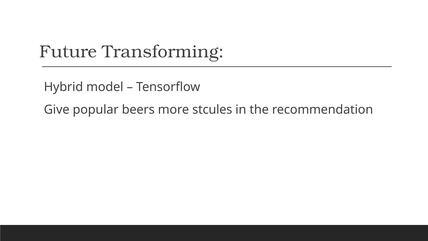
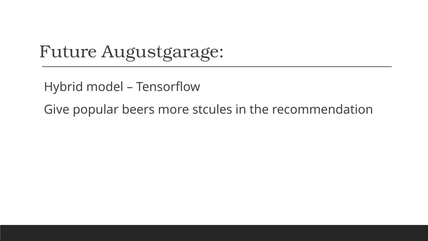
Transforming: Transforming -> Augustgarage (163, 52)
